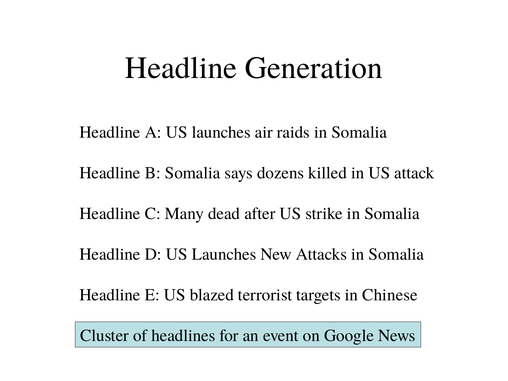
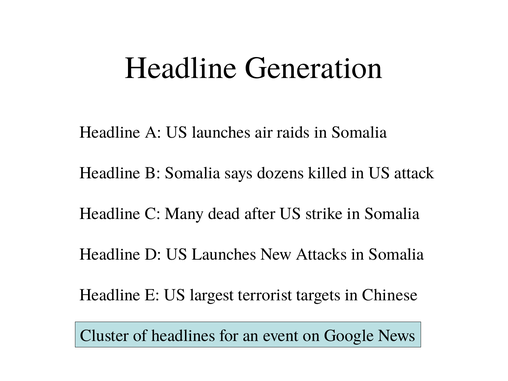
blazed: blazed -> largest (212, 295)
